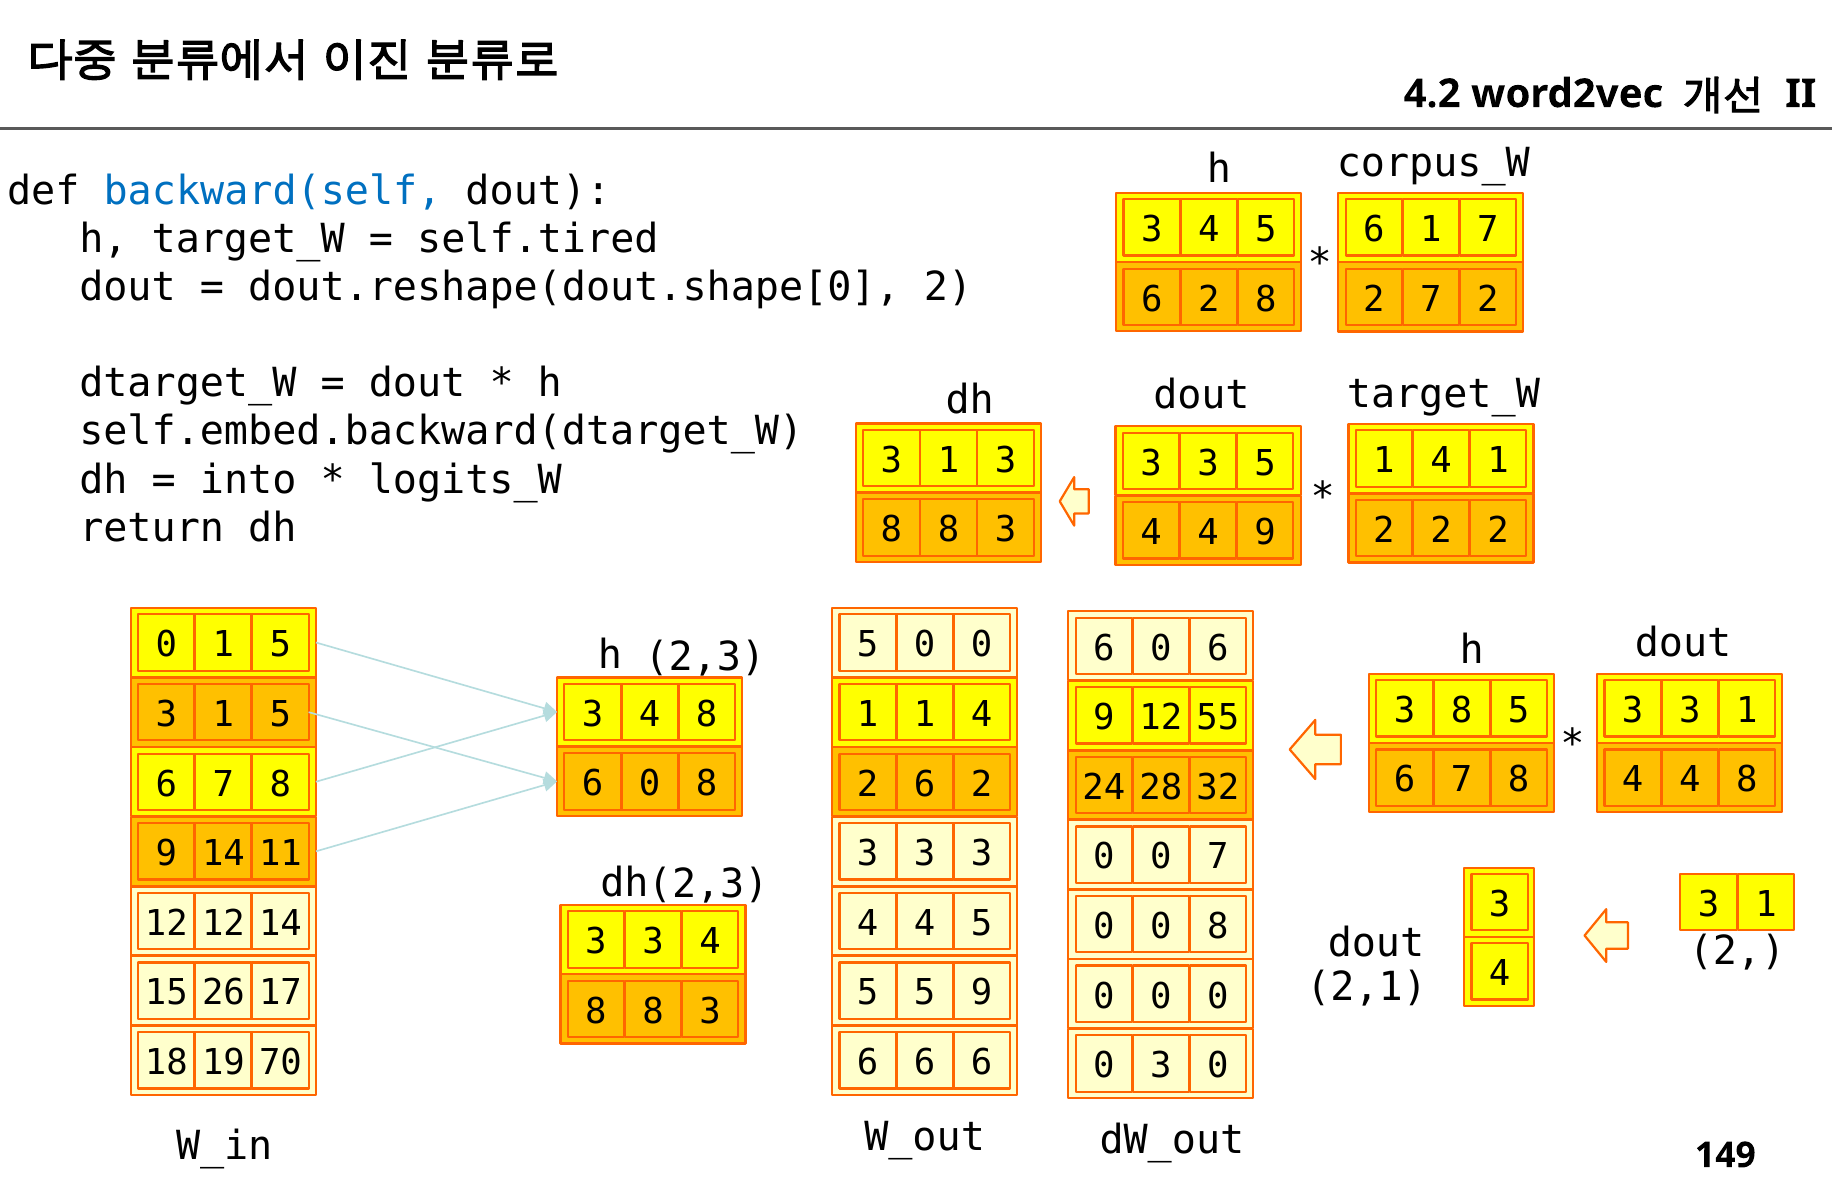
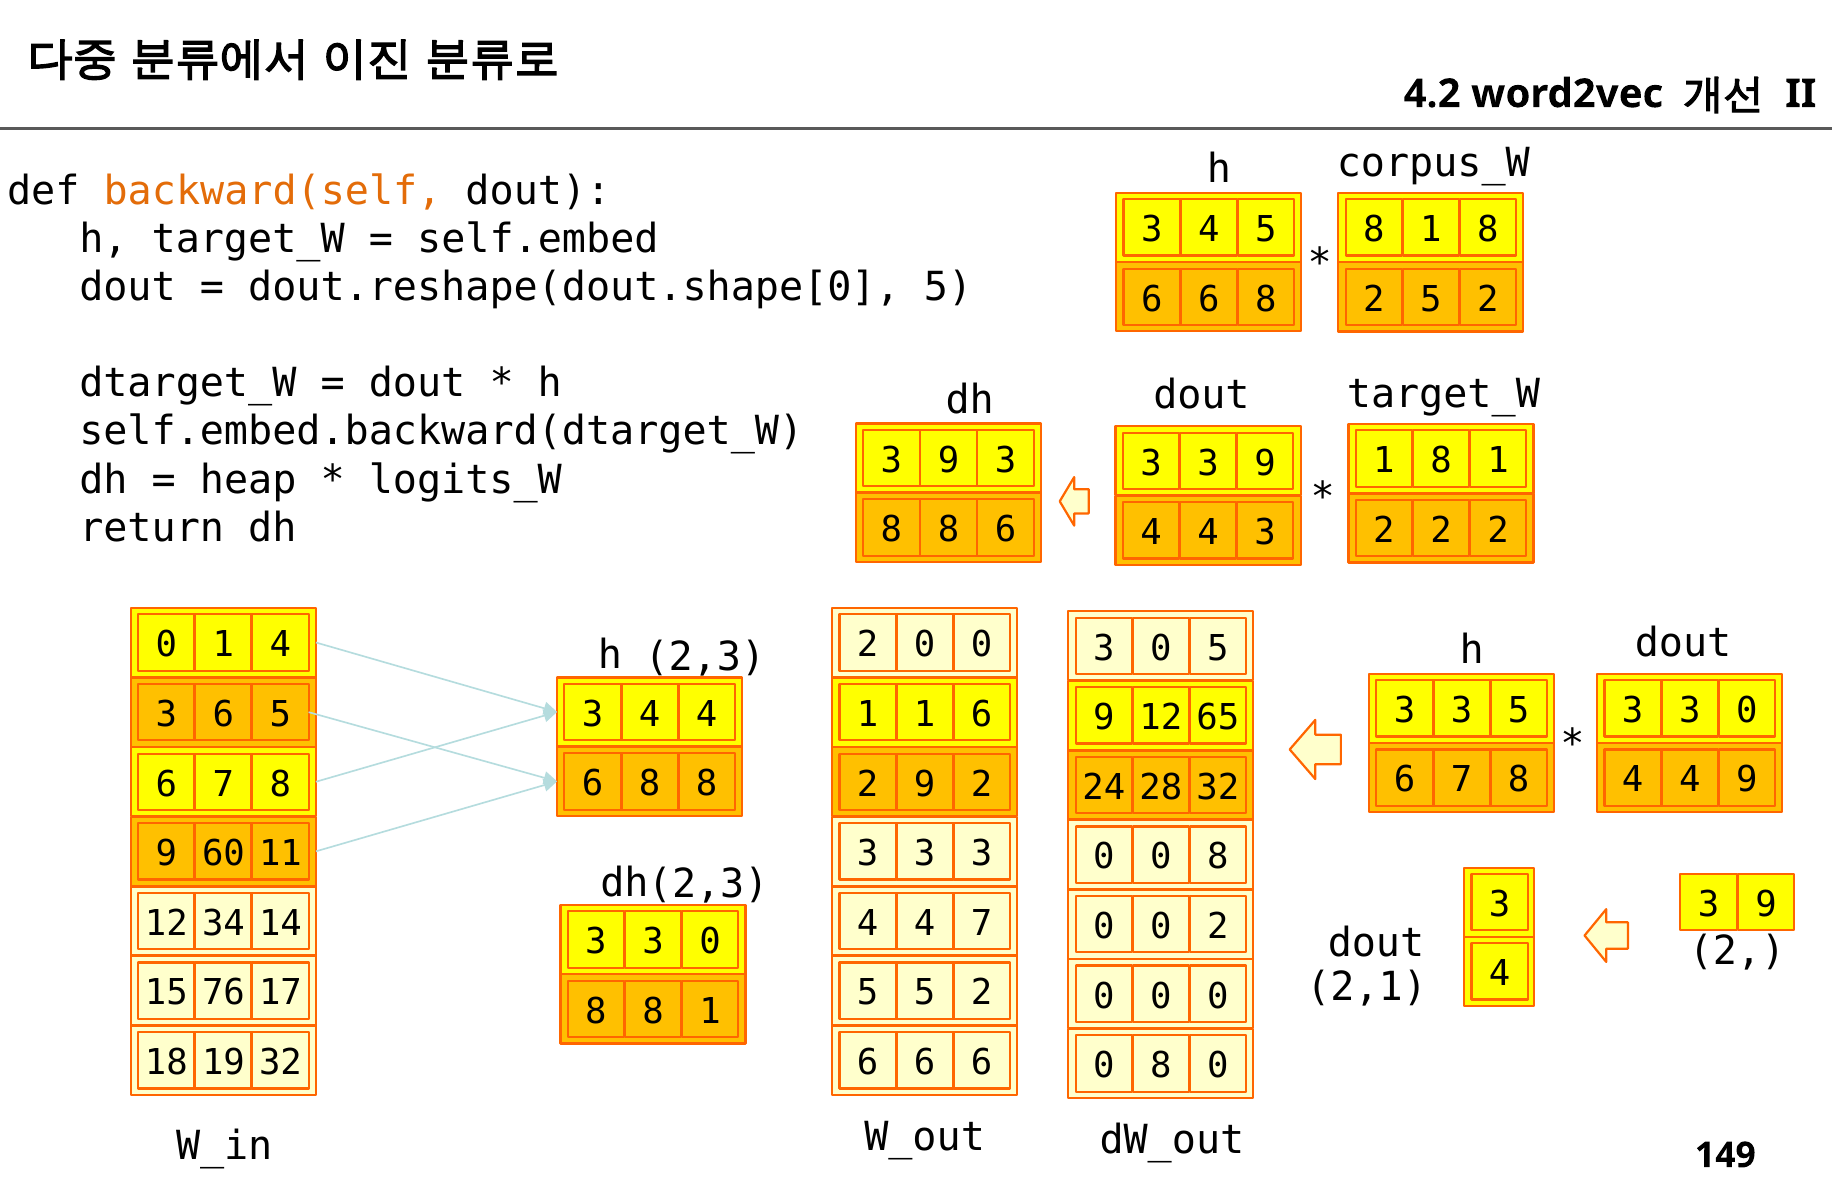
backward(self colour: blue -> orange (273, 191)
4 5 6: 6 -> 8 (1374, 230)
7: 7 -> 8 (1488, 230)
self.tired: self.tired -> self.embed (538, 239)
dout.reshape(dout.shape[0 2: 2 -> 5 (948, 287)
2: 2 -> 6 (1209, 299)
2 7: 7 -> 5 (1431, 299)
1: 1 -> 9 (948, 460)
4: 4 -> 8 (1441, 461)
3 3 5: 5 -> 9 (1265, 463)
into: into -> heap (248, 480)
3: 3 -> 6 (1006, 530)
4 4 9: 9 -> 3 (1265, 533)
0 1 5: 5 -> 4 (280, 645)
h 5: 5 -> 2 (868, 645)
2,3 6: 6 -> 3 (1104, 648)
0 6: 6 -> 5 (1218, 648)
8: 8 -> 3 (1462, 710)
1: 1 -> 0 (1747, 710)
8: 8 -> 4 (707, 714)
1: 1 -> 6 (223, 714)
1 1 4: 4 -> 6 (982, 714)
55: 55 -> 65 (1218, 717)
4 4 8: 8 -> 9 (1747, 780)
0: 0 -> 8 (650, 784)
6: 6 -> 9 (925, 784)
9 14: 14 -> 60 (223, 853)
7: 7 -> 8 (1218, 857)
1: 1 -> 9 (1766, 904)
12 12: 12 -> 34 (223, 923)
4 4 5: 5 -> 7 (982, 923)
0 0 8: 8 -> 2 (1218, 926)
4: 4 -> 0 (710, 942)
26: 26 -> 76 (223, 993)
5 5 9: 9 -> 2 (982, 993)
3: 3 -> 1 (710, 1011)
19 70: 70 -> 32 (280, 1062)
3: 3 -> 8 (1161, 1065)
